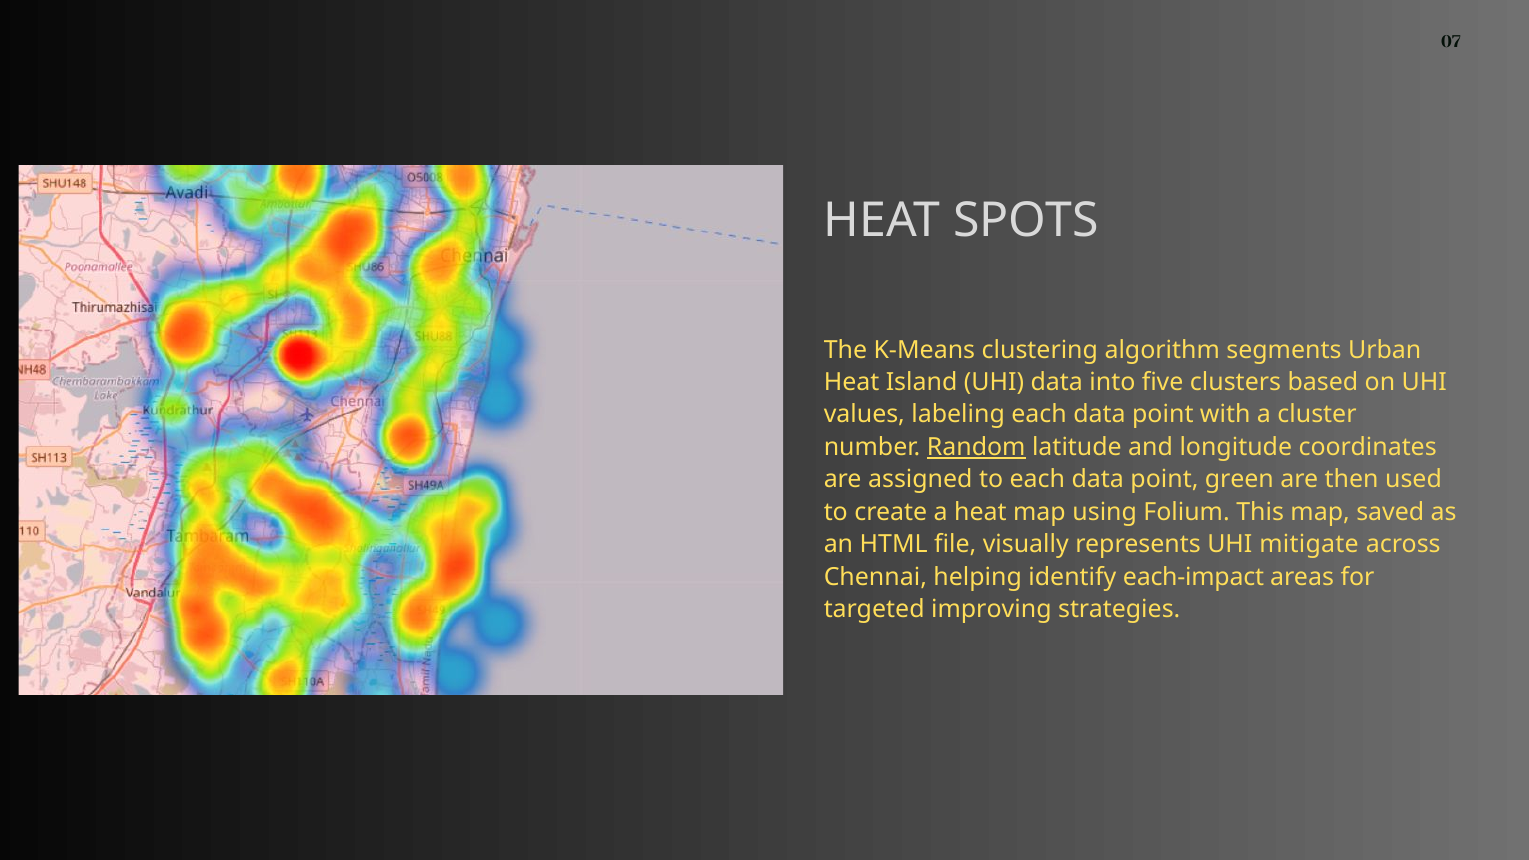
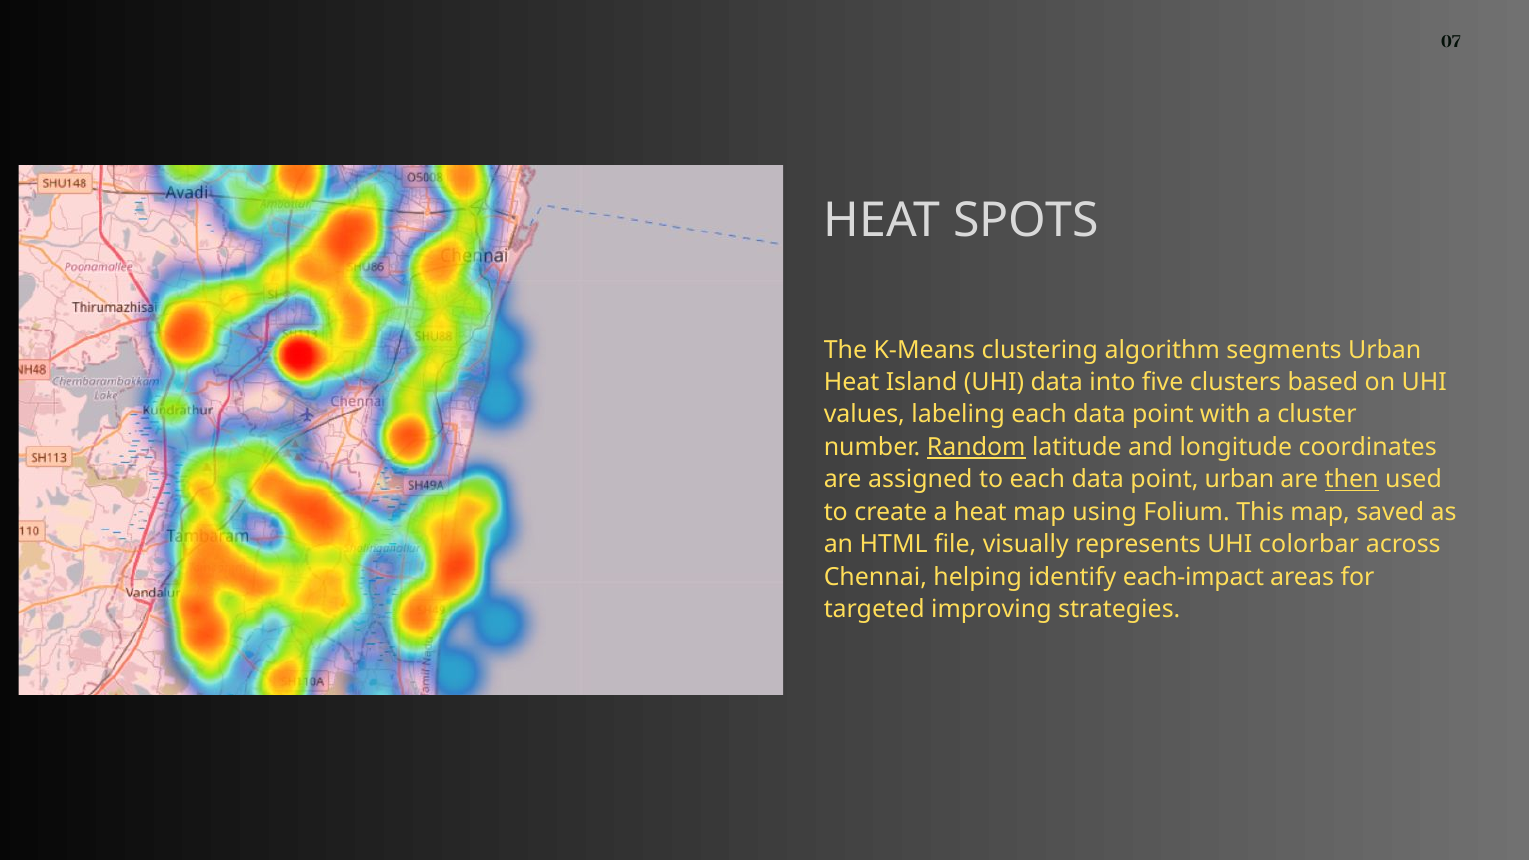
point green: green -> urban (1239, 480)
then underline: none -> present (1352, 480)
mitigate: mitigate -> colorbar (1309, 544)
